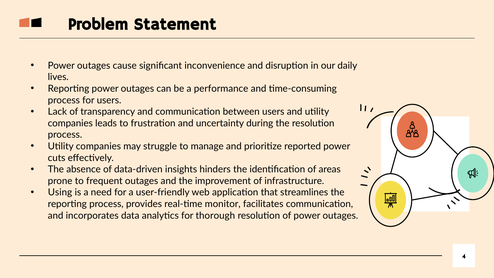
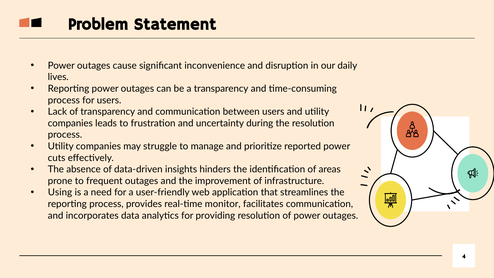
a performance: performance -> transparency (221, 89)
thorough: thorough -> providing (215, 215)
